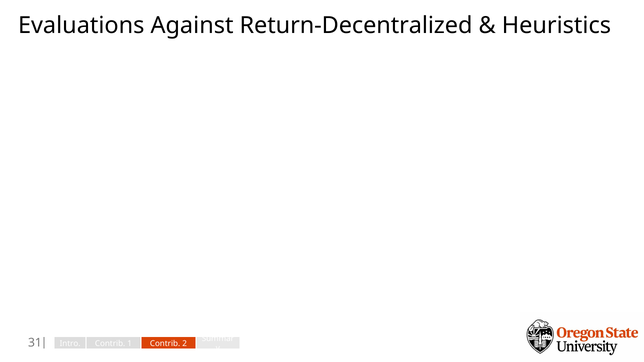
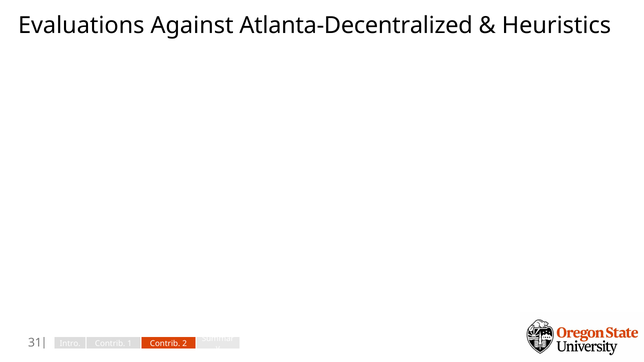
Return-Decentralized: Return-Decentralized -> Atlanta-Decentralized (356, 26)
